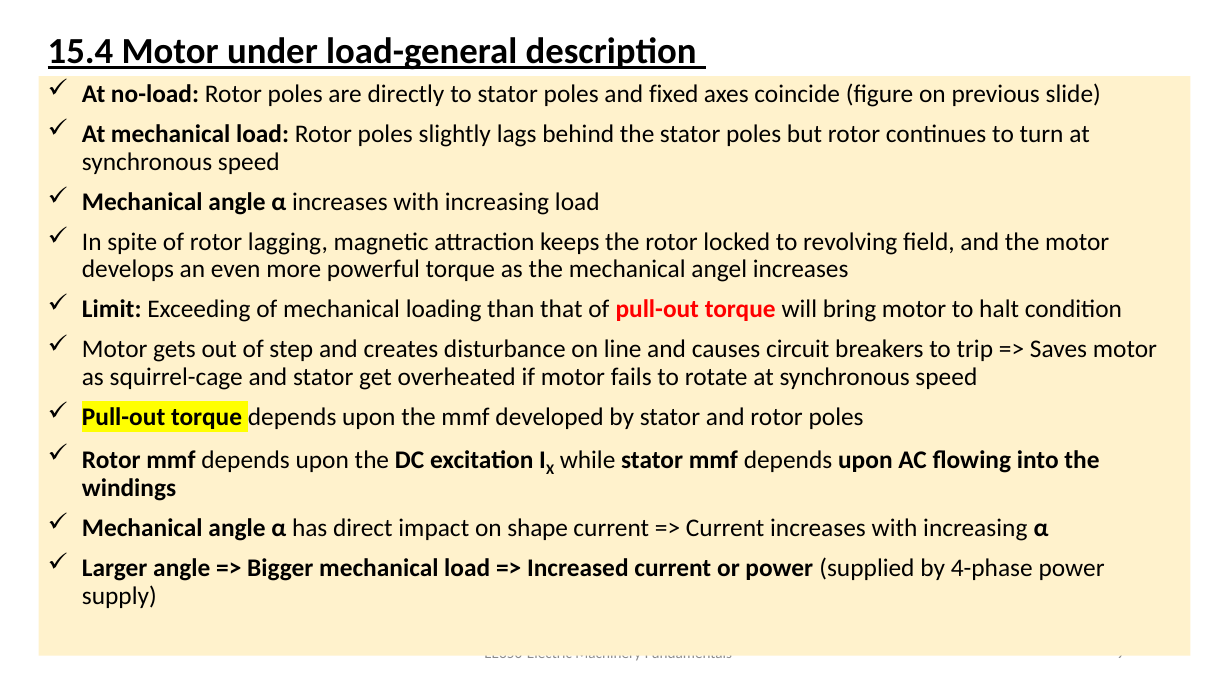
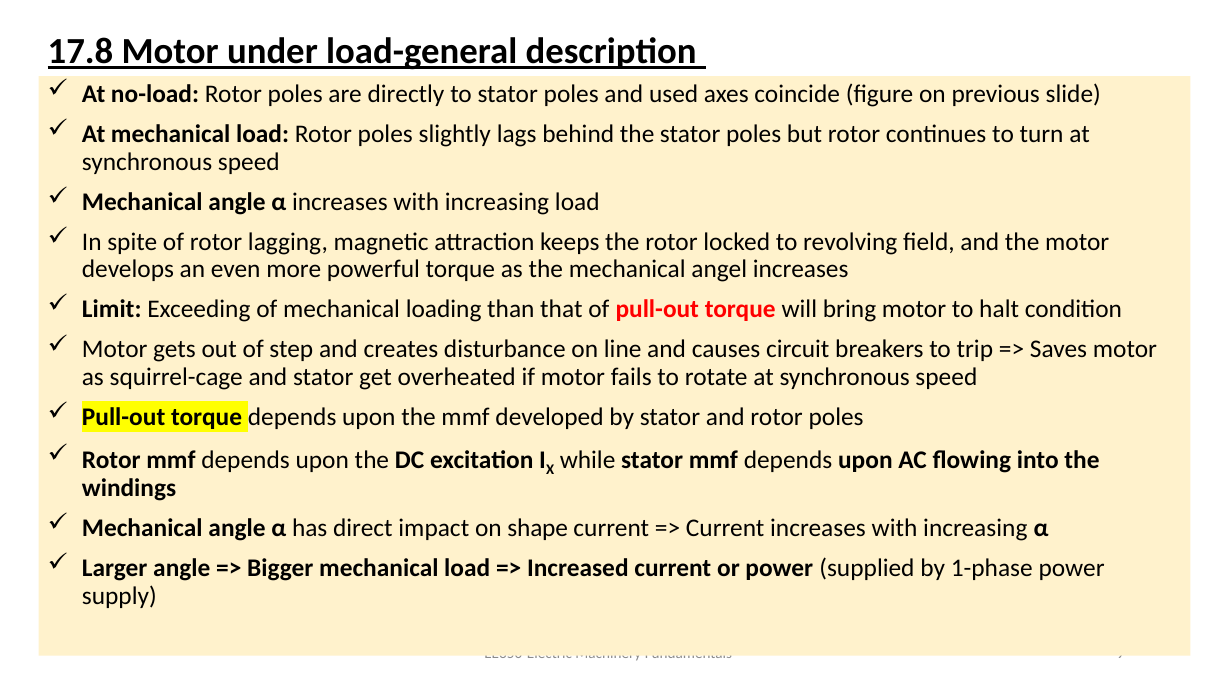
15.4: 15.4 -> 17.8 (80, 52)
fixed: fixed -> used (674, 94)
4-phase: 4-phase -> 1-phase (992, 569)
